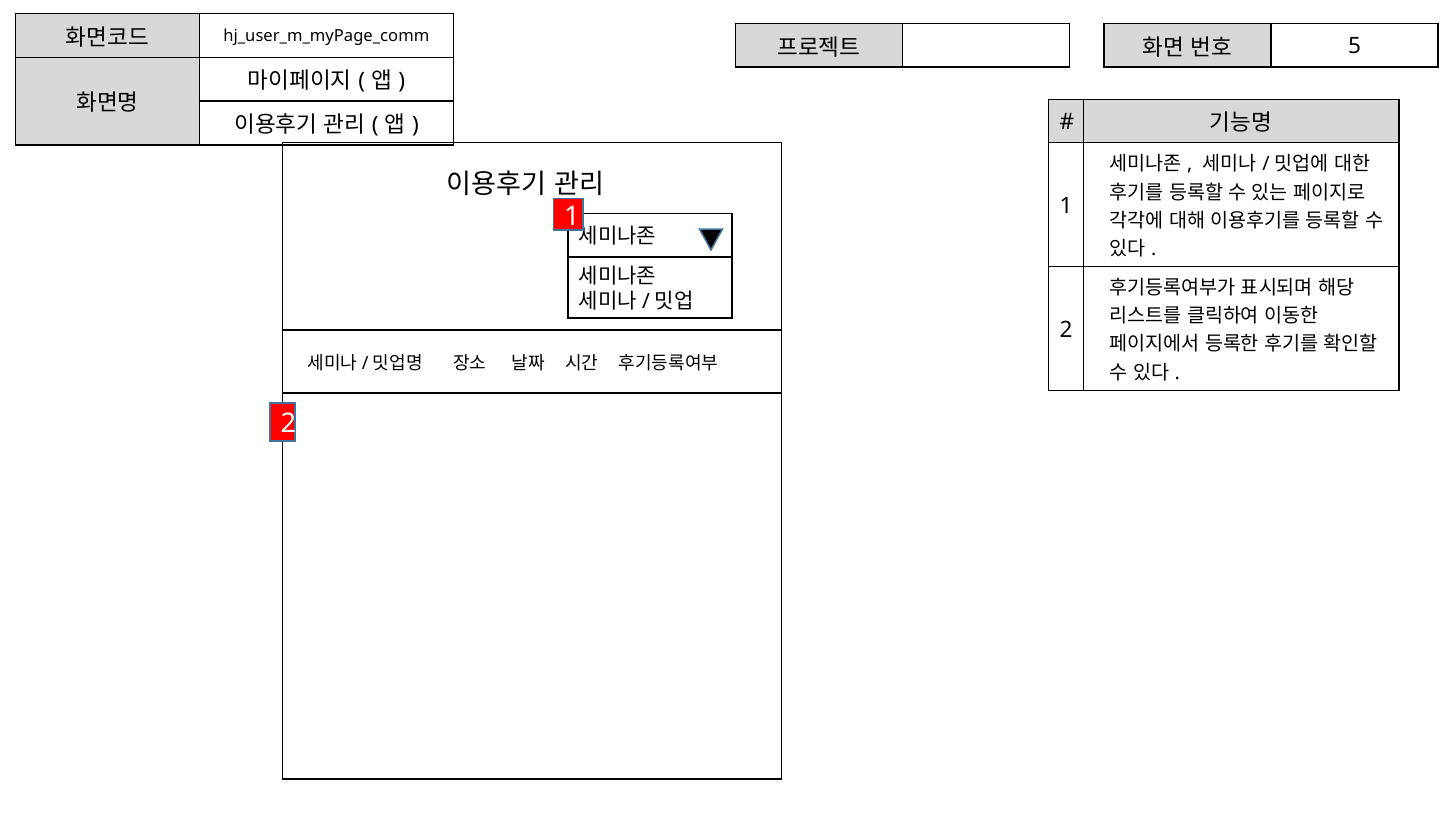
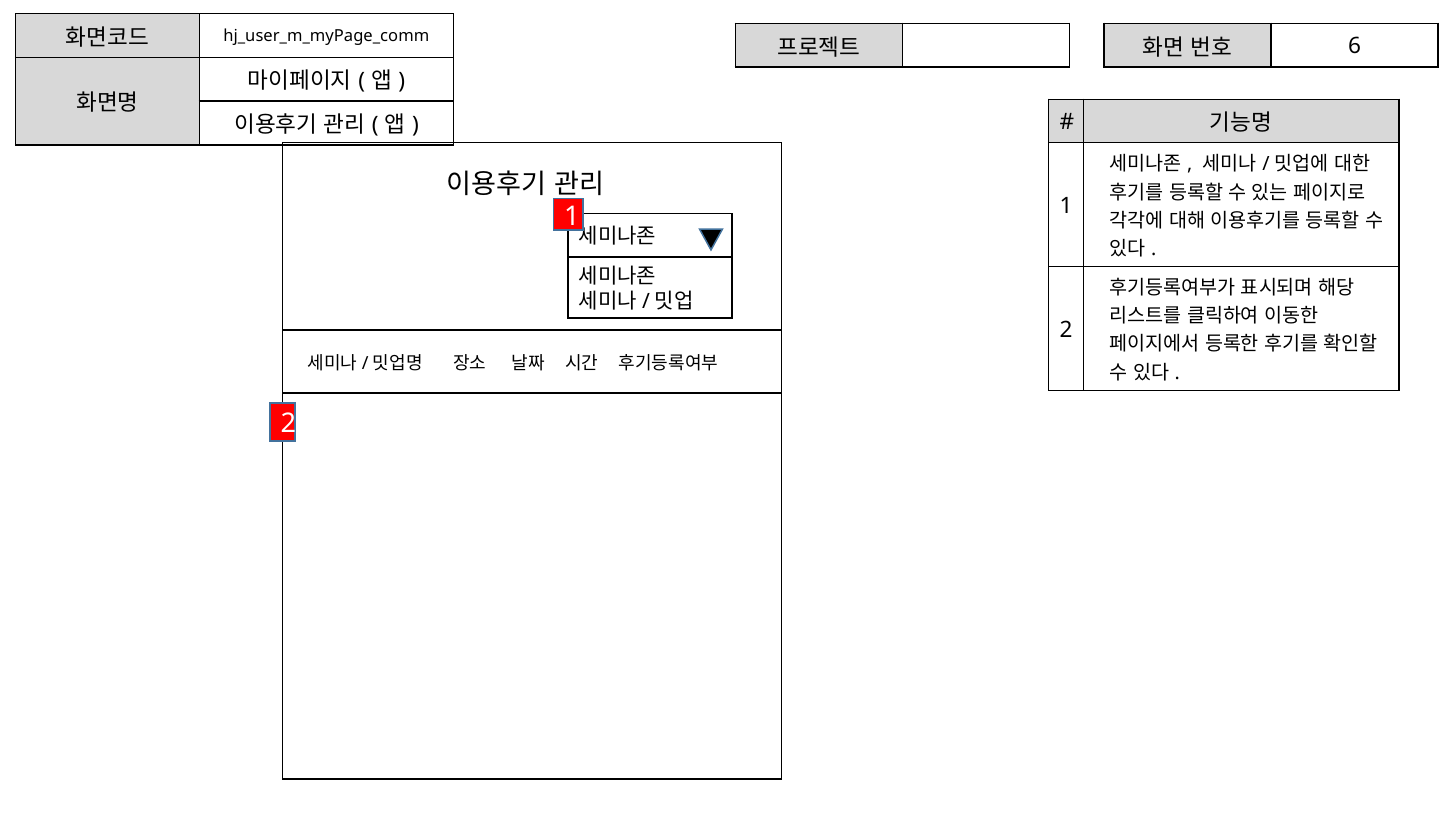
5: 5 -> 6 (1355, 46)
